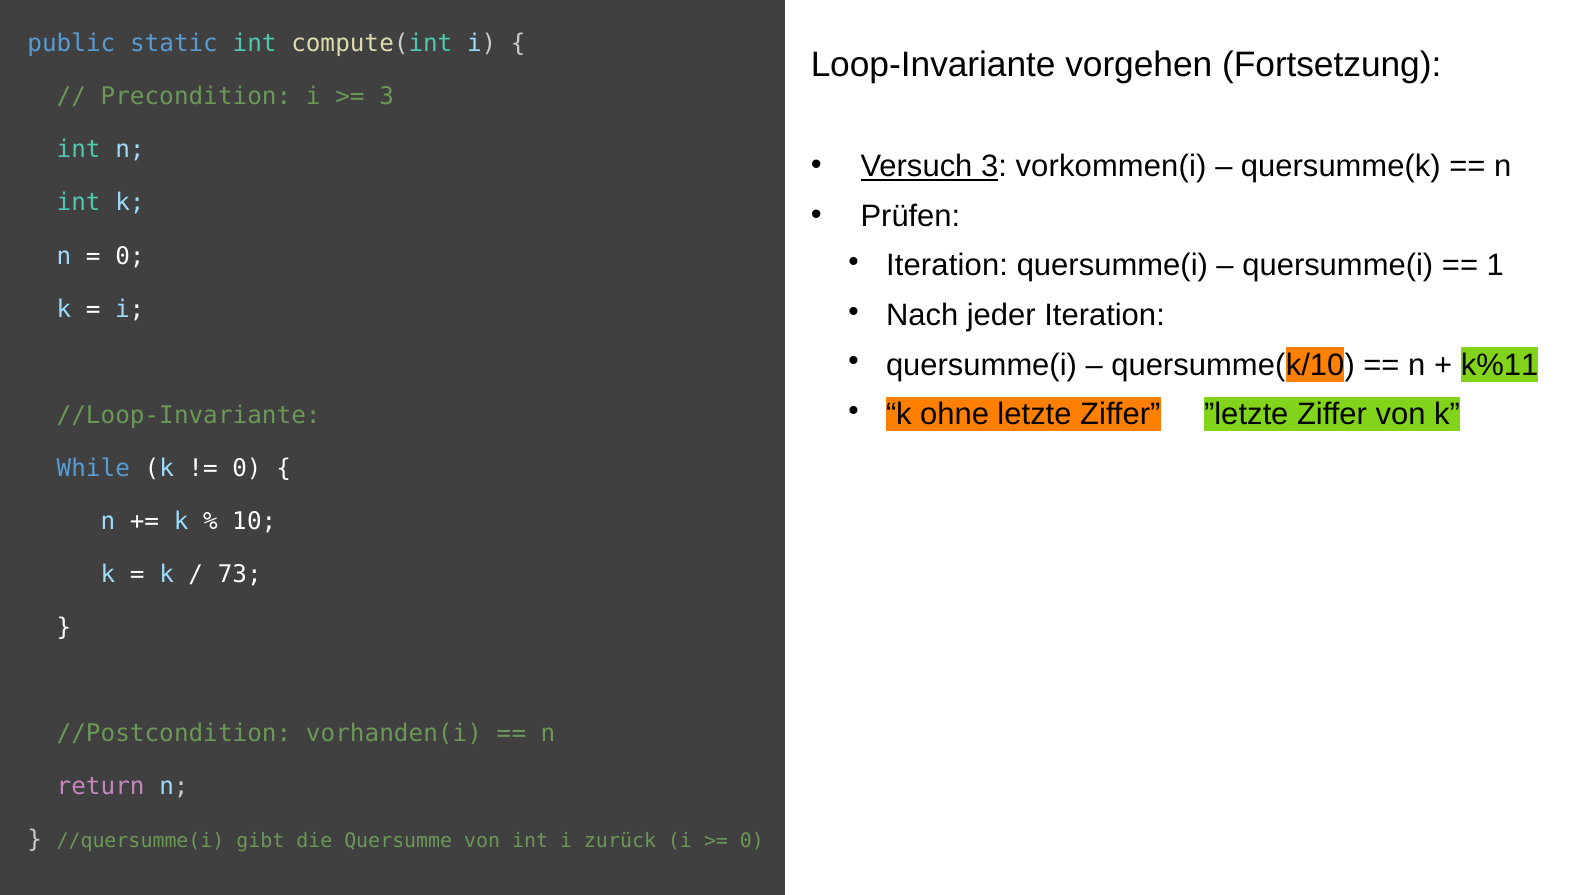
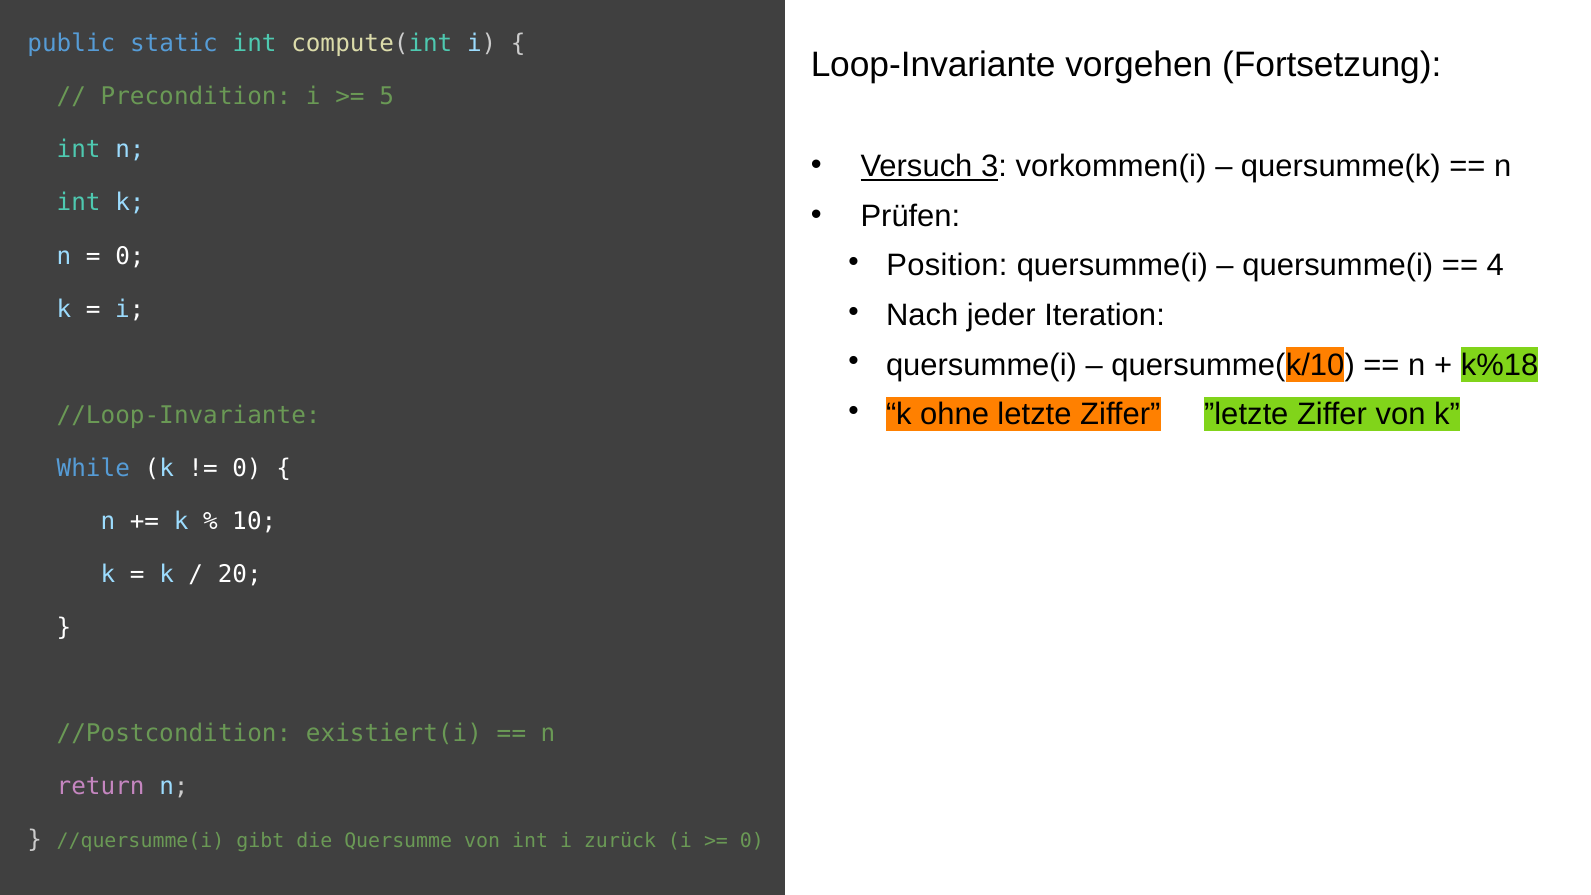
3: 3 -> 5 (387, 97)
Iteration: Iteration -> Position (947, 265)
1: 1 -> 4 (1495, 265)
k%11: k%11 -> k%18 (1500, 365)
73: 73 -> 20 (240, 574)
vorhanden(i: vorhanden(i -> existiert(i (394, 733)
